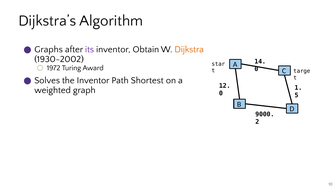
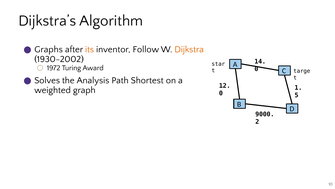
its colour: purple -> orange (90, 49)
Obtain: Obtain -> Follow (146, 49)
the Inventor: Inventor -> Analysis (93, 80)
